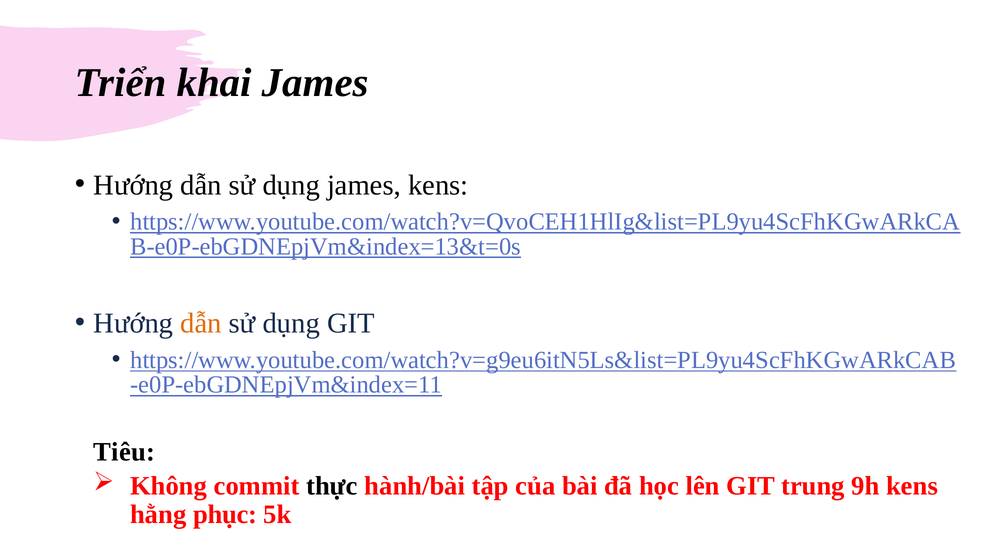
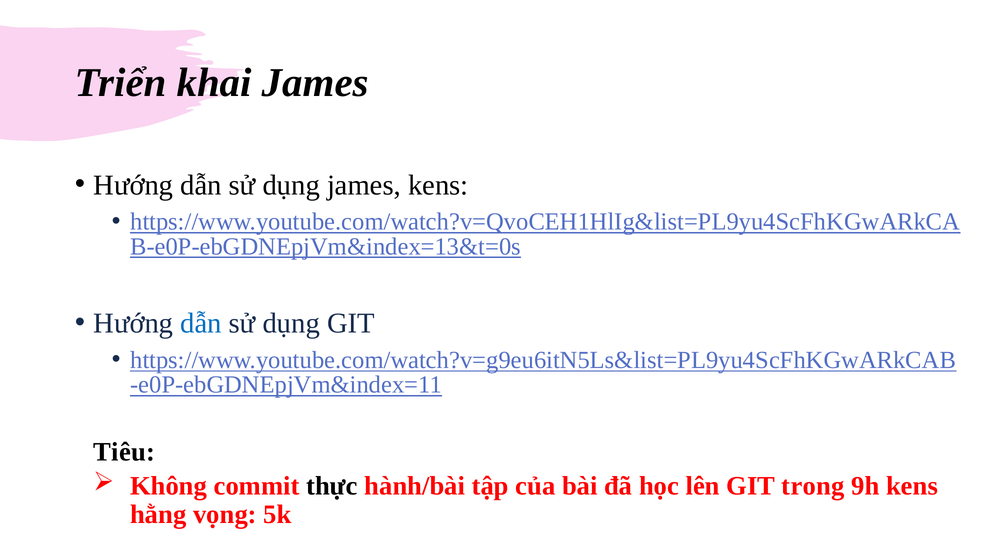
dẫn colour: orange -> blue (201, 323)
trung: trung -> trong (813, 486)
phục: phục -> vọng (225, 514)
